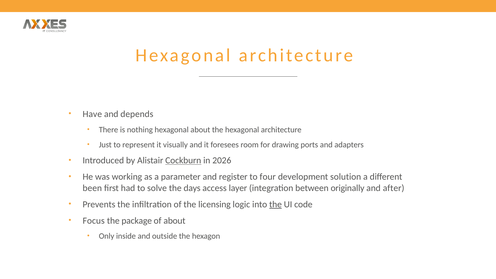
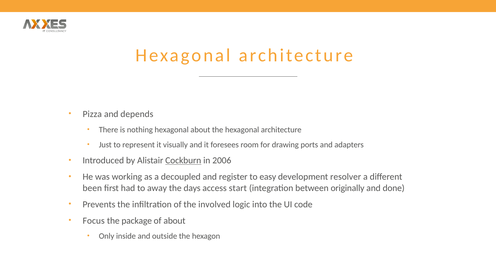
Have: Have -> Pizza (92, 114)
2026: 2026 -> 2006 (222, 160)
parameter: parameter -> decoupled (181, 177)
four: four -> easy (268, 177)
solution: solution -> resolver (346, 177)
solve: solve -> away (157, 188)
layer: layer -> start (238, 188)
after: after -> done (394, 188)
licensing: licensing -> involved (214, 204)
the underline: present -> none (276, 204)
